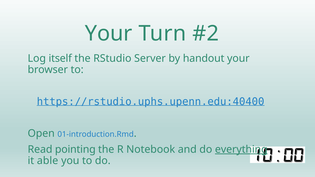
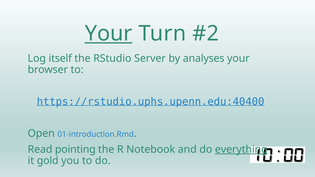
Your underline: none -> present (109, 34)
handout: handout -> analyses (204, 58)
able: able -> gold (48, 161)
